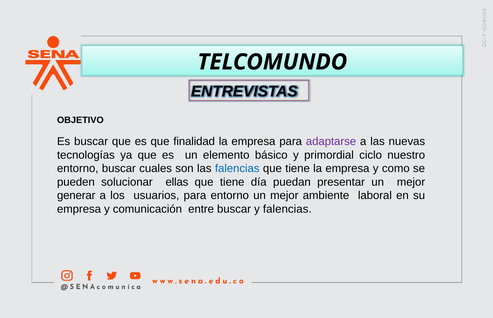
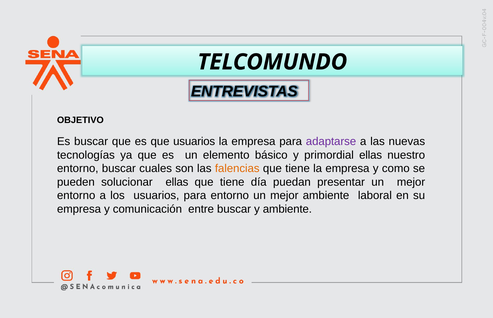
que finalidad: finalidad -> usuarios (194, 142)
primordial ciclo: ciclo -> ellas (371, 155)
falencias colour: blue -> orange (237, 169)
generar: generar -> entorno (76, 196)
y falencias: falencias -> ambiente (287, 209)
